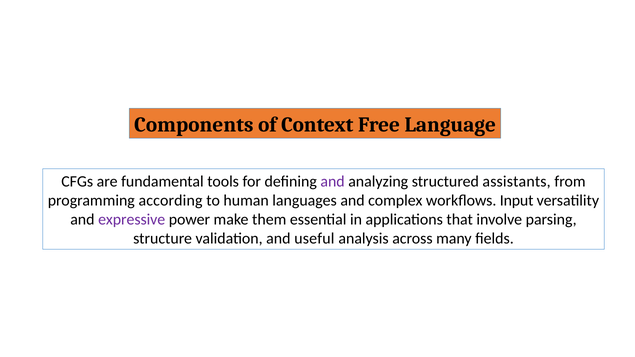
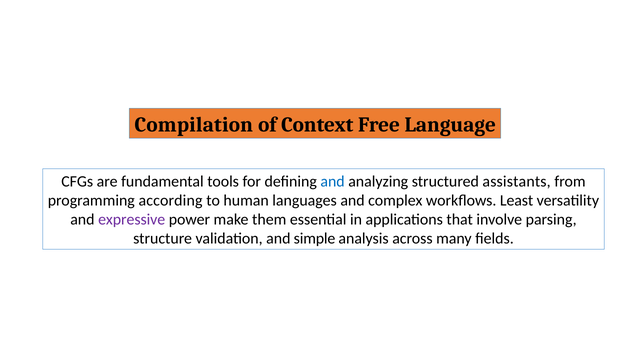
Components: Components -> Compilation (194, 125)
and colour: purple -> blue (333, 182)
Input: Input -> Least (517, 201)
useful: useful -> simple (315, 239)
